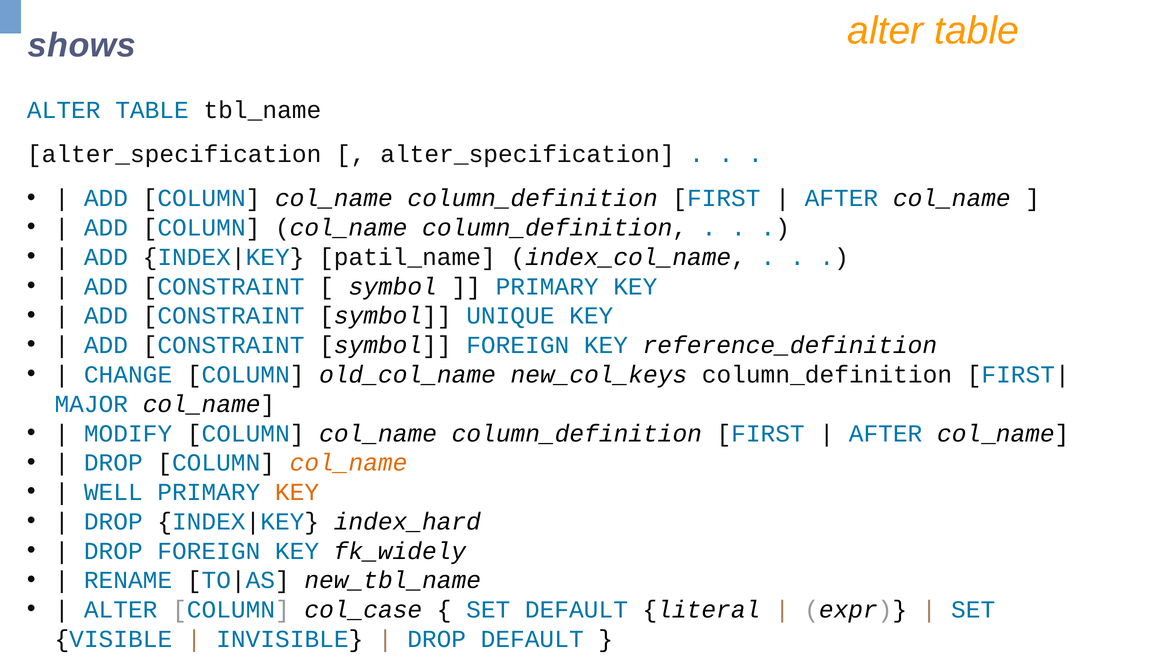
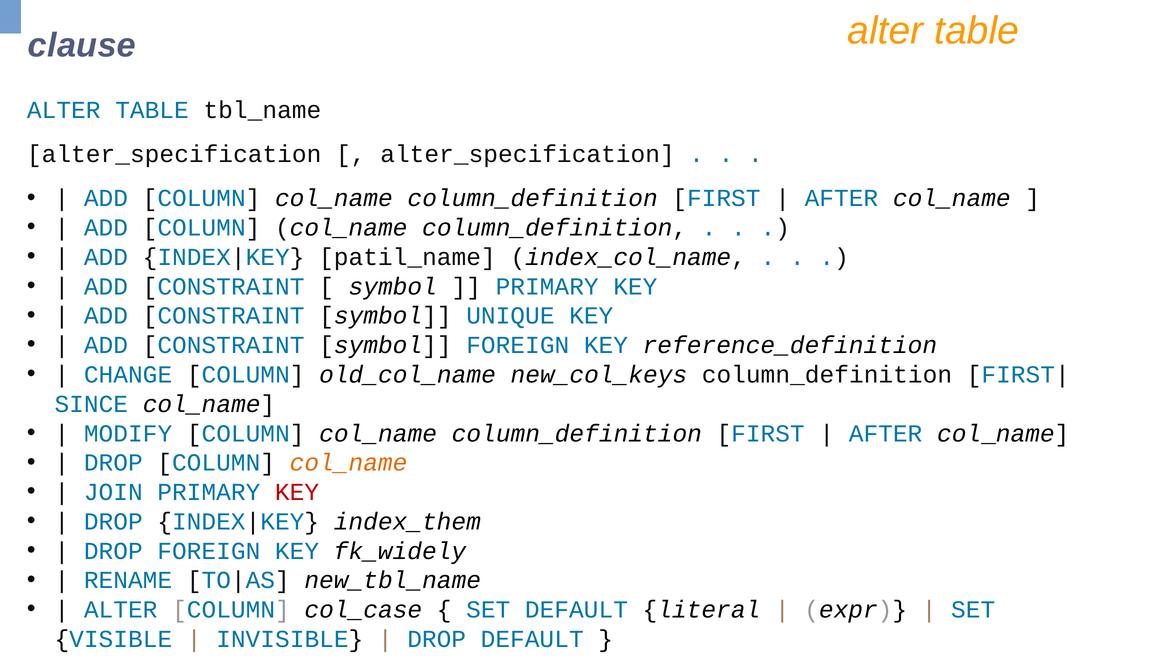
shows: shows -> clause (82, 45)
MAJOR: MAJOR -> SINCE (91, 404)
WELL: WELL -> JOIN (113, 492)
KEY colour: orange -> red (297, 492)
index_hard: index_hard -> index_them (407, 522)
